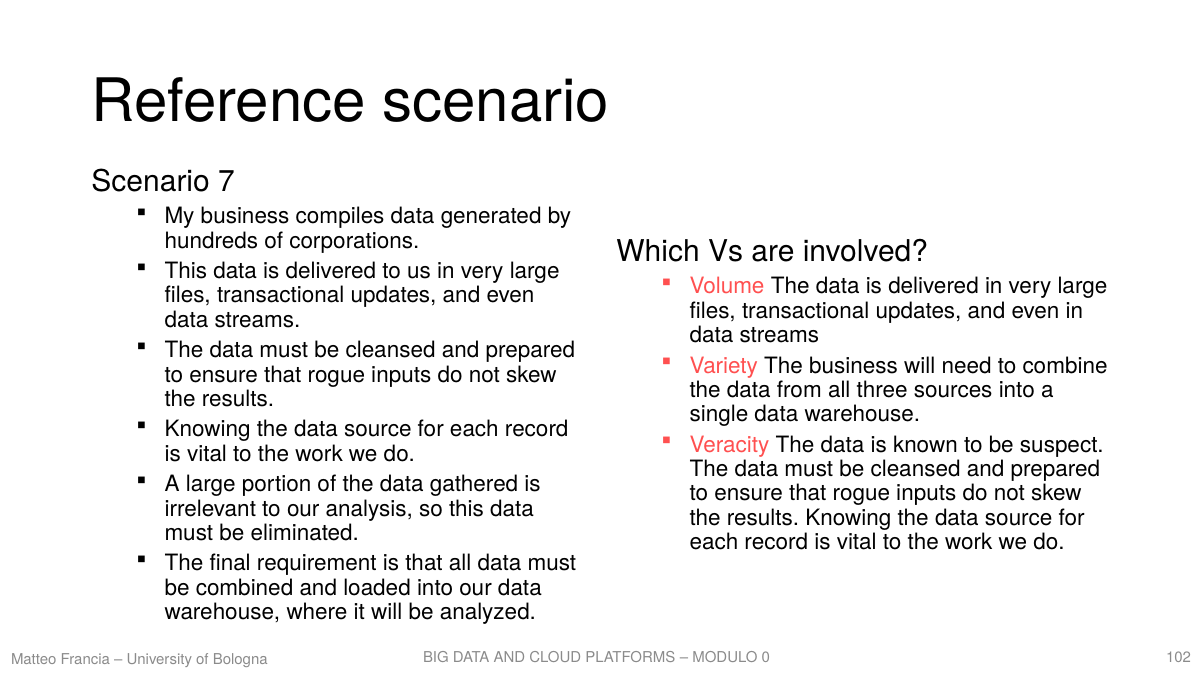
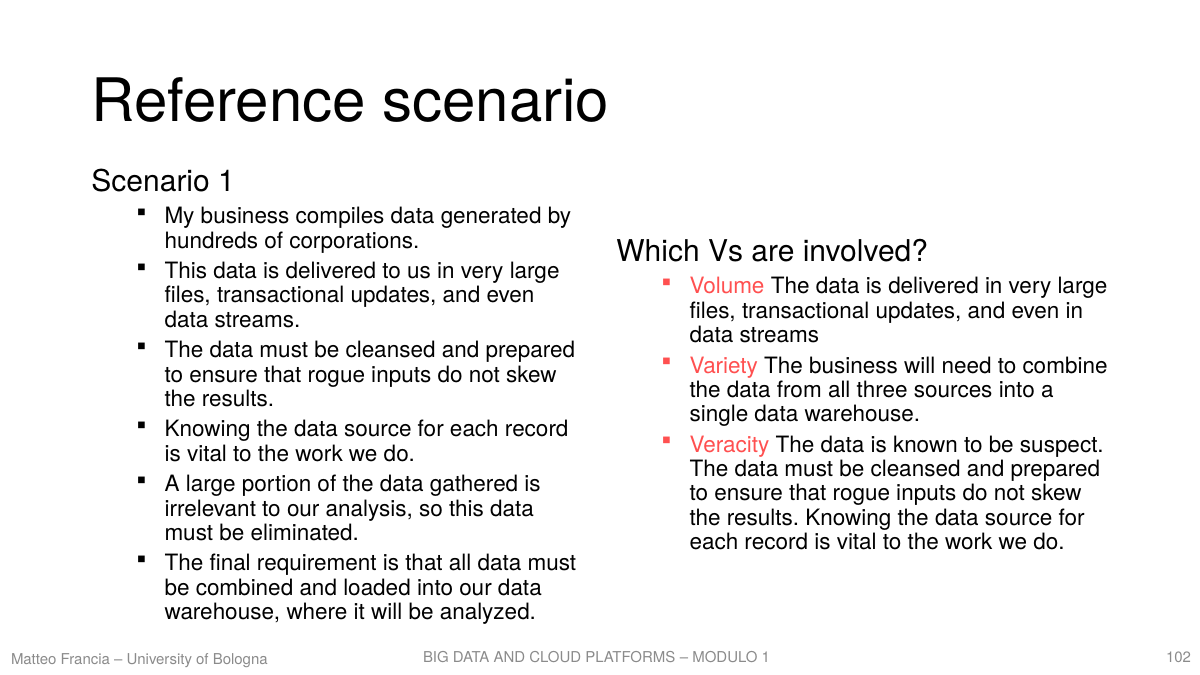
Scenario 7: 7 -> 1 (226, 182)
0: 0 -> 1 (766, 658)
